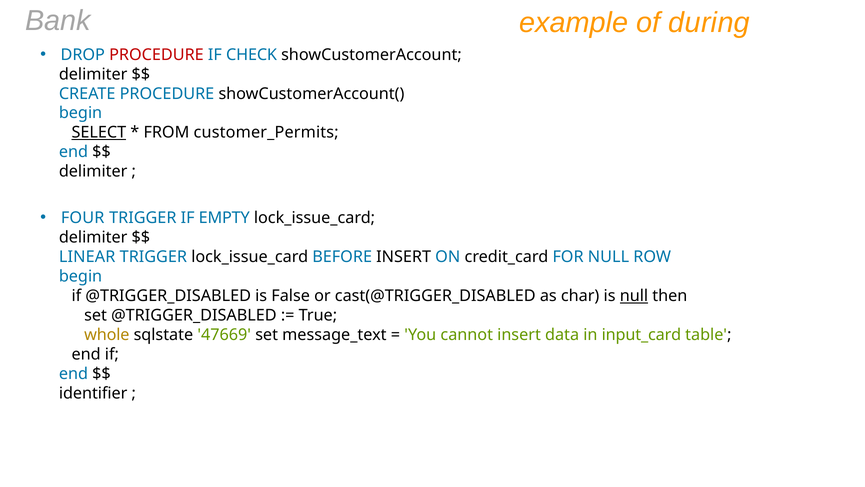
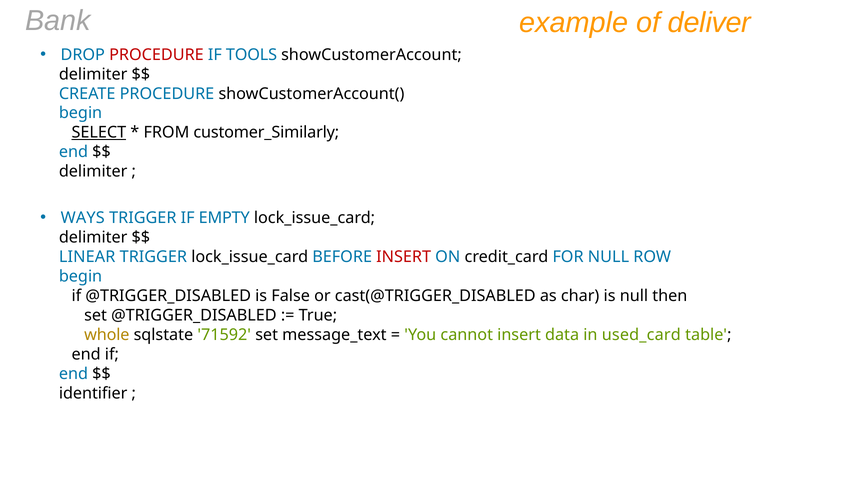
during: during -> deliver (710, 23)
CHECK: CHECK -> TOOLS (252, 55)
customer_Permits: customer_Permits -> customer_Similarly (266, 132)
FOUR: FOUR -> WAYS (83, 218)
INSERT colour: black -> red (404, 257)
null underline: present -> none (634, 296)
47669: 47669 -> 71592 (224, 334)
input_card: input_card -> used_card (641, 334)
